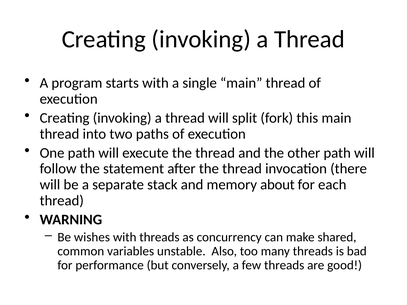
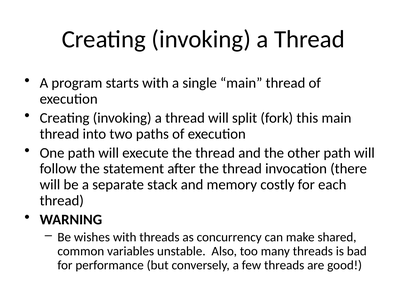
about: about -> costly (277, 185)
